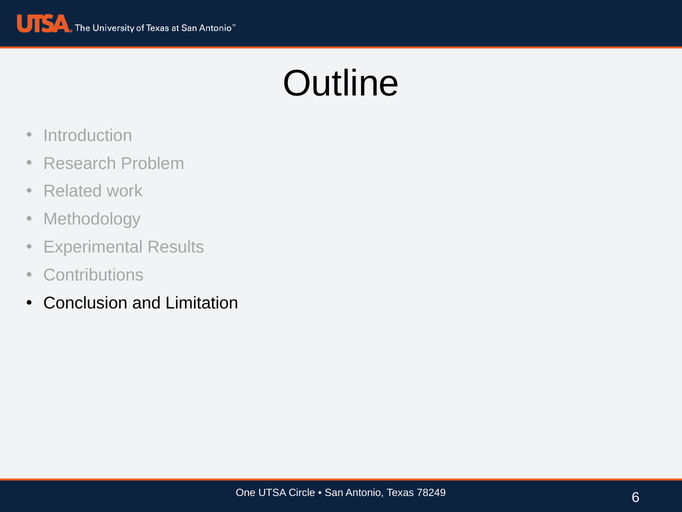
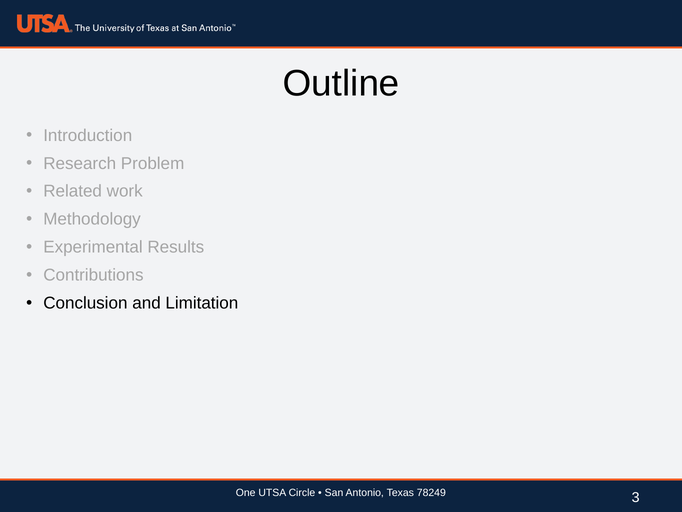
6: 6 -> 3 (636, 497)
